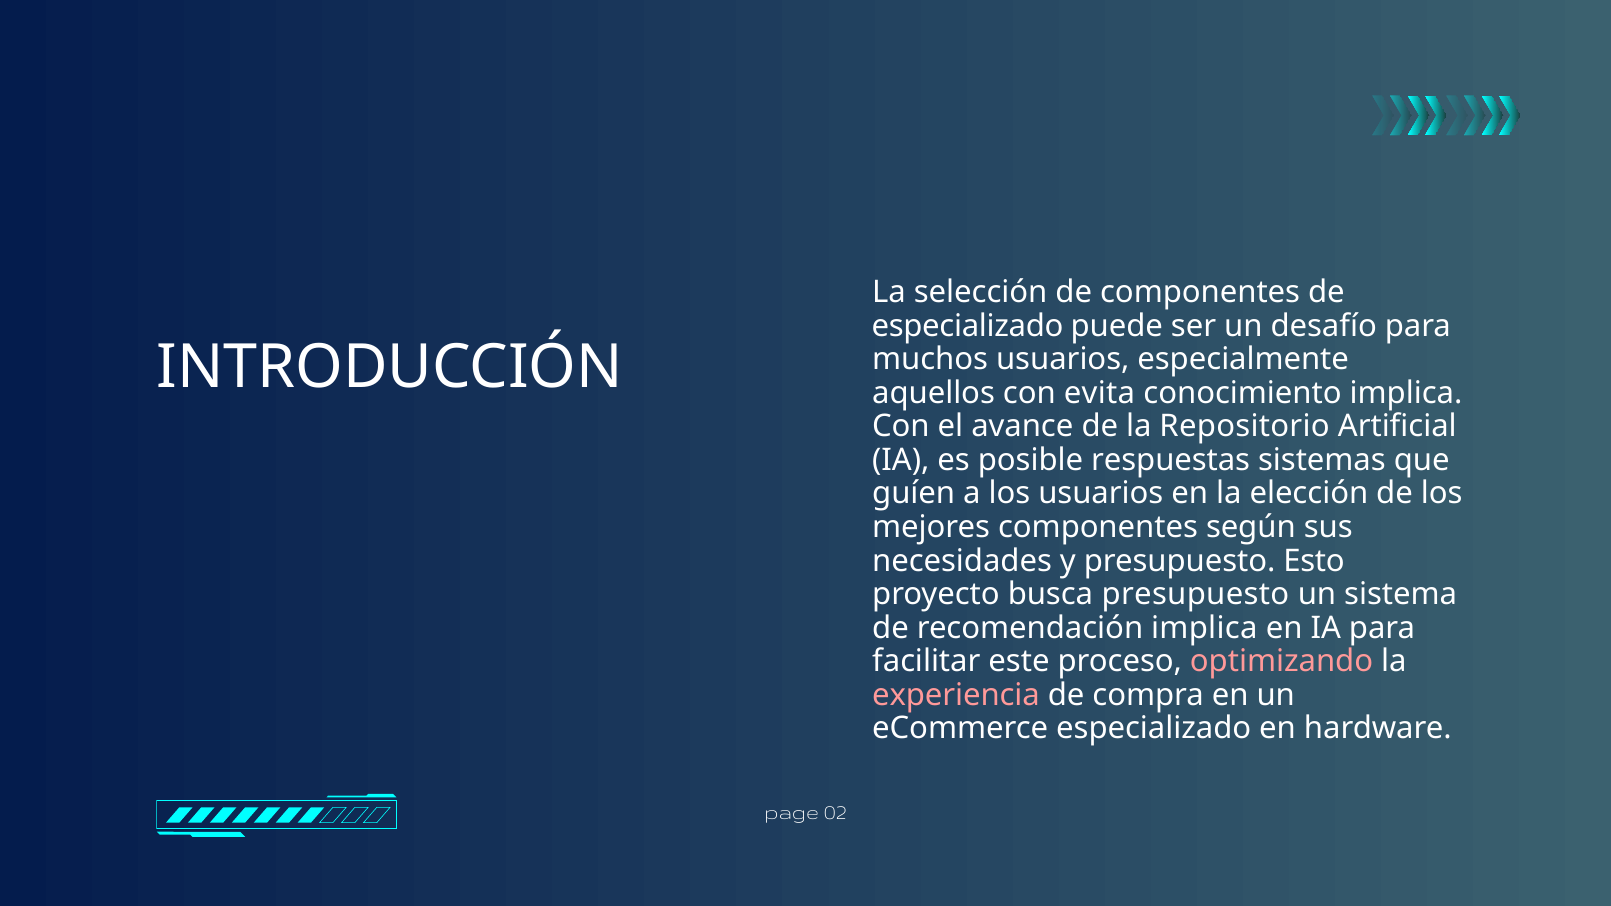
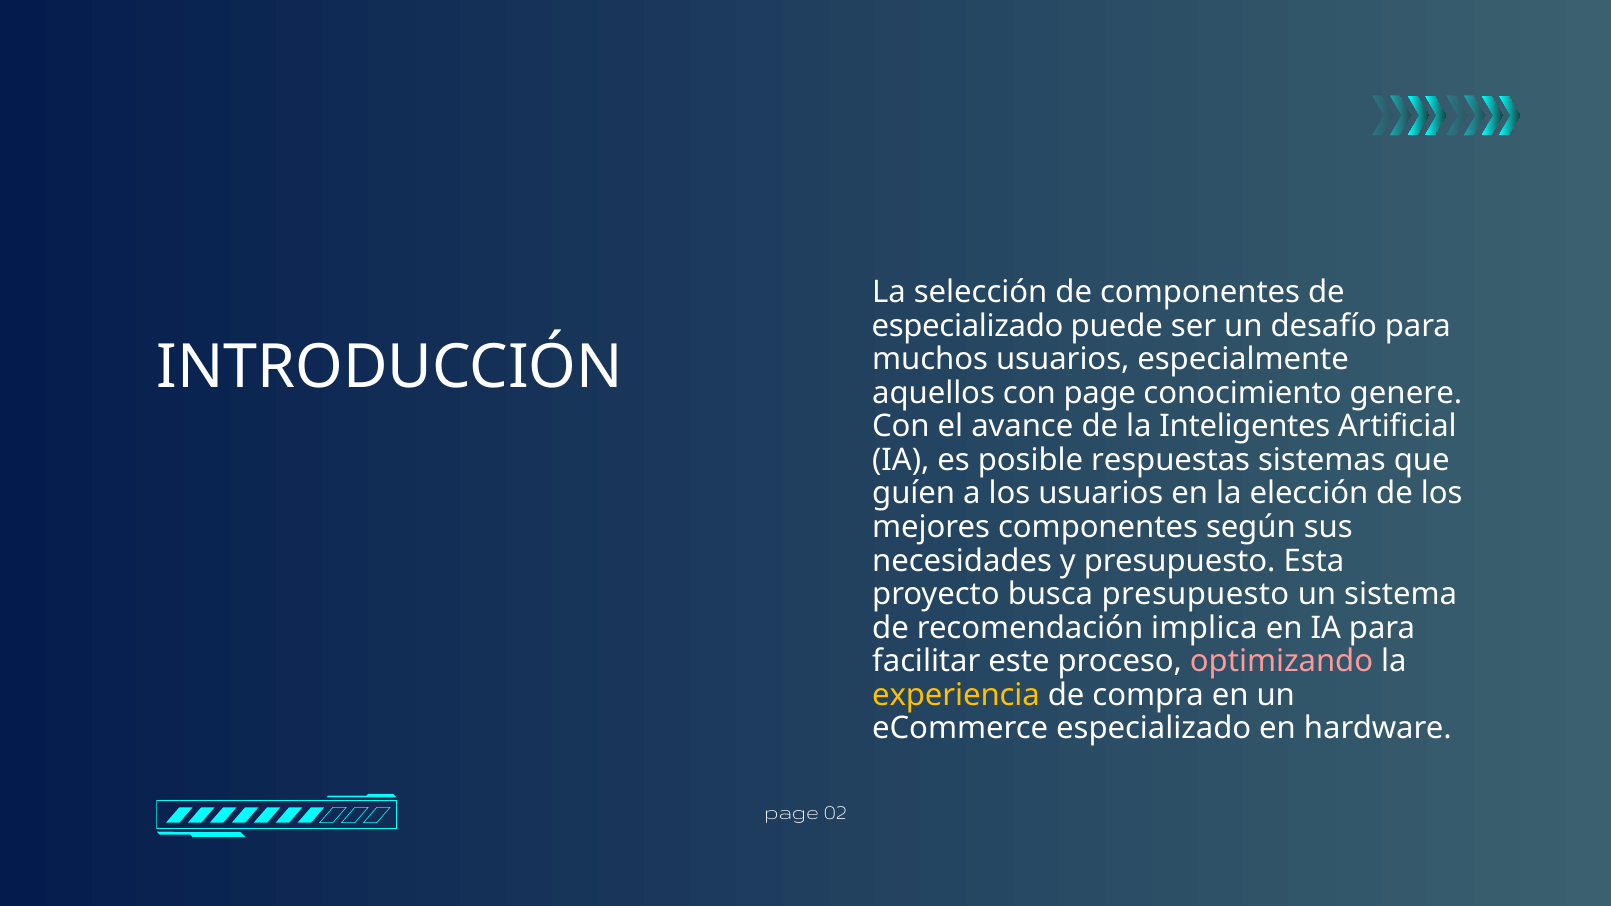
con evita: evita -> page (1100, 393)
conocimiento implica: implica -> genere (1406, 393)
Repositorio: Repositorio -> Inteligentes (1245, 427)
Esto: Esto -> Esta (1314, 561)
experiencia colour: pink -> yellow (956, 695)
